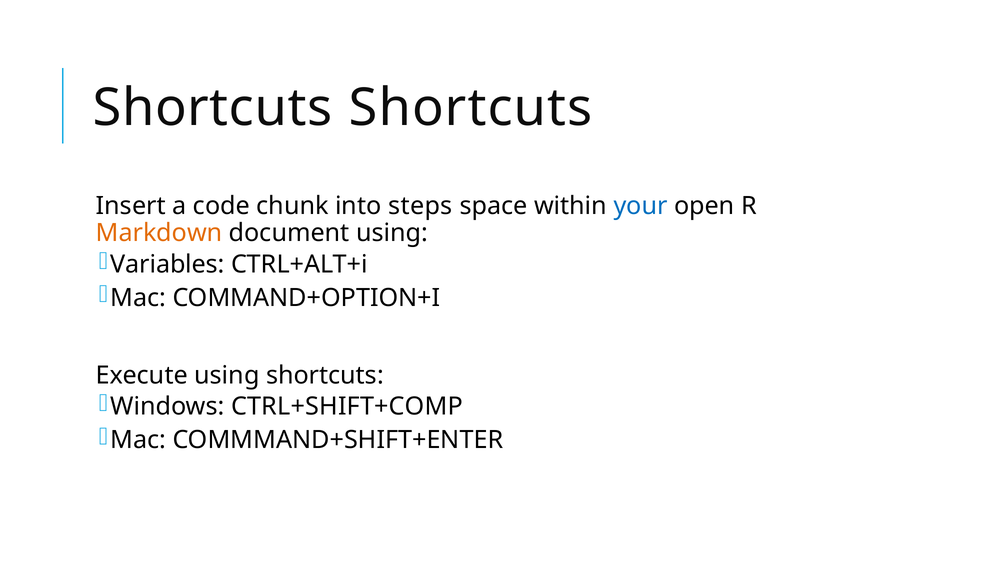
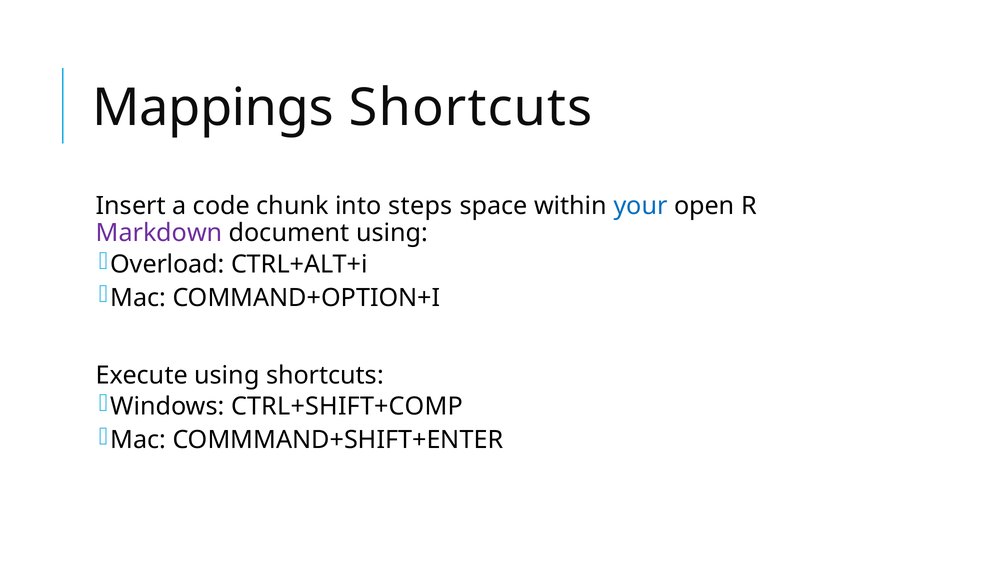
Shortcuts: Shortcuts -> Mappings (213, 108)
Markdown colour: orange -> purple (159, 233)
Variables: Variables -> Overload (167, 265)
